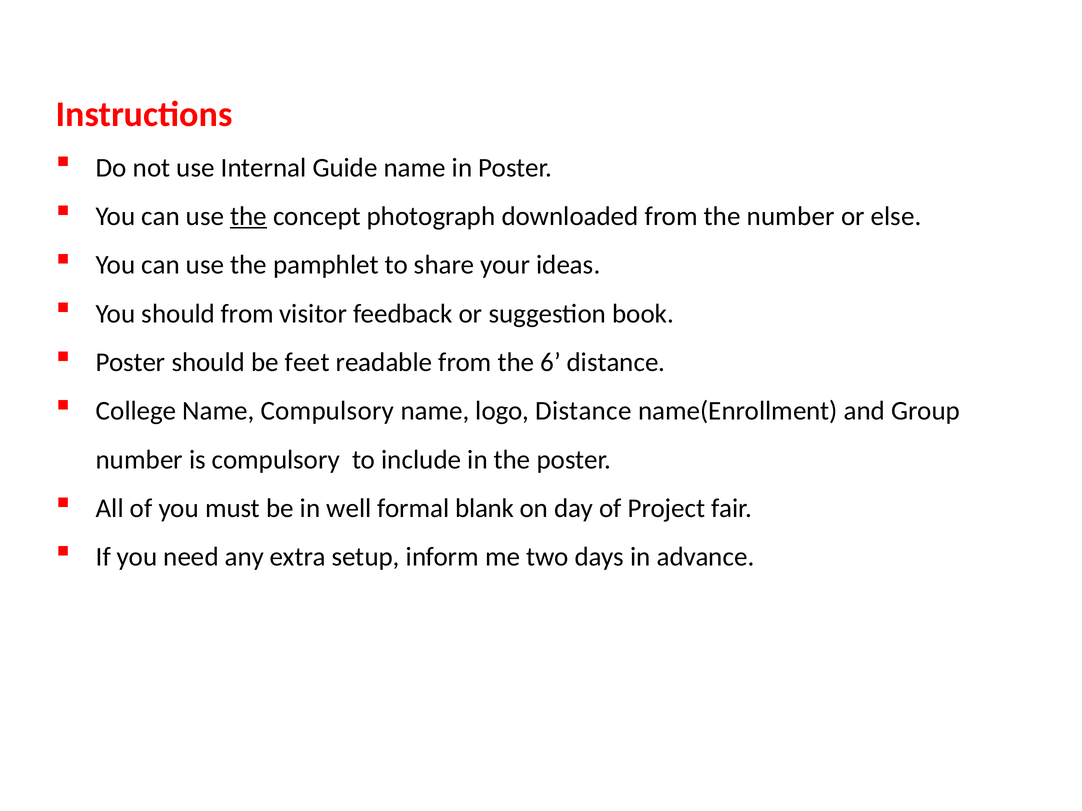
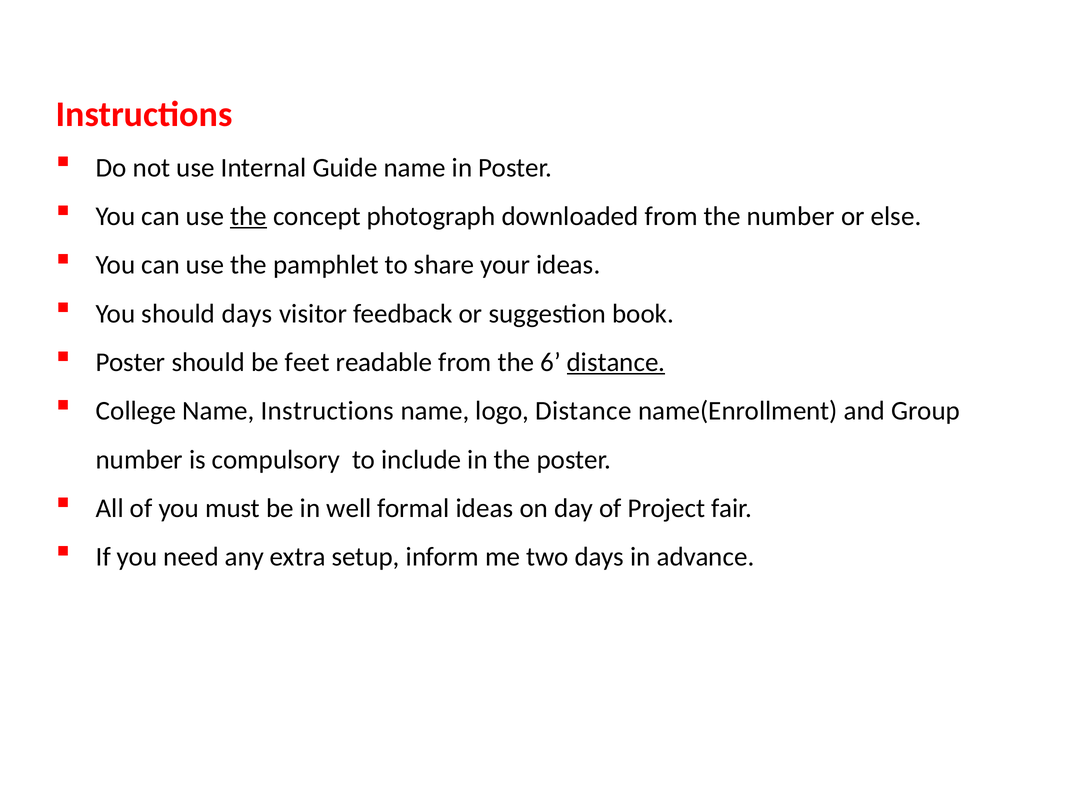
should from: from -> days (247, 314)
distance underline: none -> present (616, 362)
Name Compulsory: Compulsory -> Instructions (327, 411)
formal blank: blank -> ideas (485, 509)
